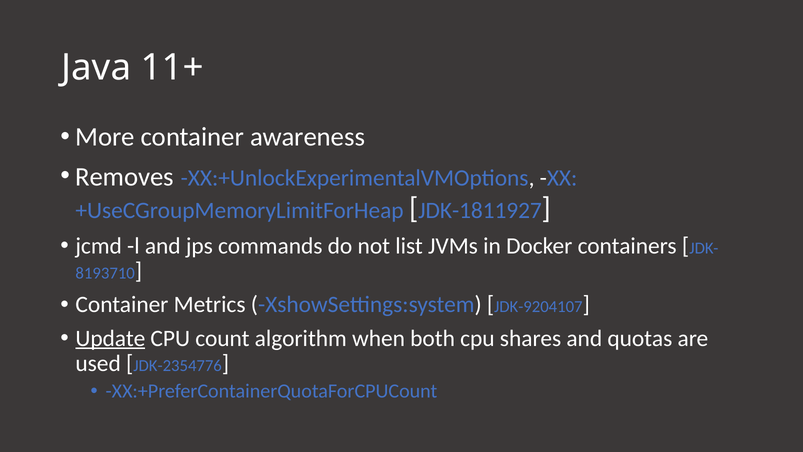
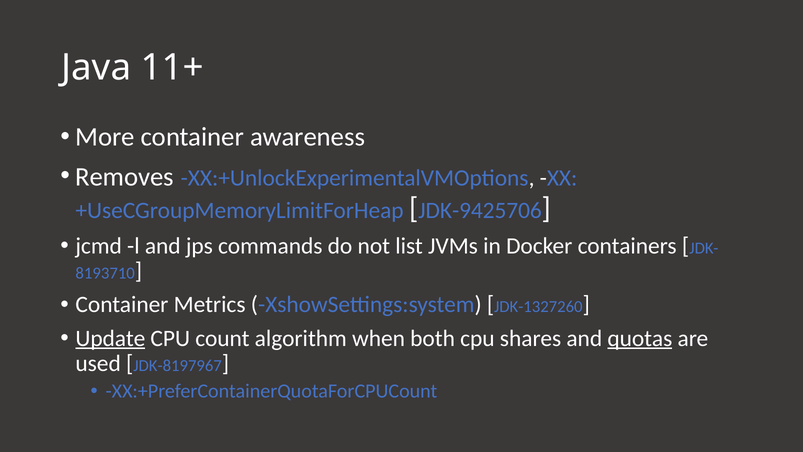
JDK-1811927: JDK-1811927 -> JDK-9425706 (480, 211)
JDK-9204107: JDK-9204107 -> JDK-1327260 (538, 307)
quotas underline: none -> present (640, 338)
JDK-2354776: JDK-2354776 -> JDK-8197967 (178, 366)
